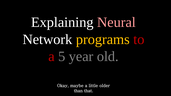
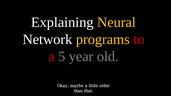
Neural colour: pink -> yellow (116, 22)
